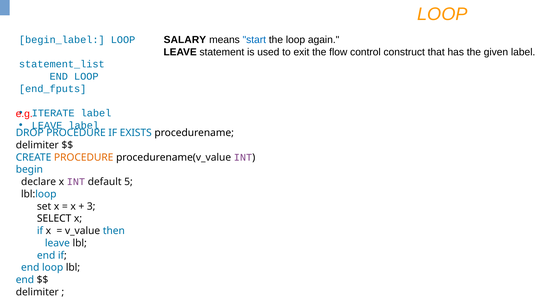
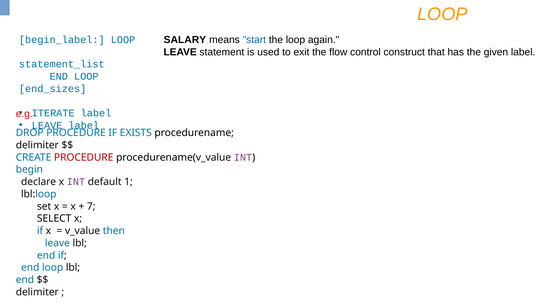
end_fputs: end_fputs -> end_sizes (53, 89)
PROCEDURE colour: orange -> red (84, 157)
5: 5 -> 1 (129, 182)
3: 3 -> 7 (91, 206)
